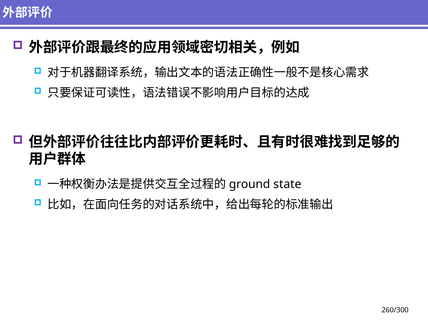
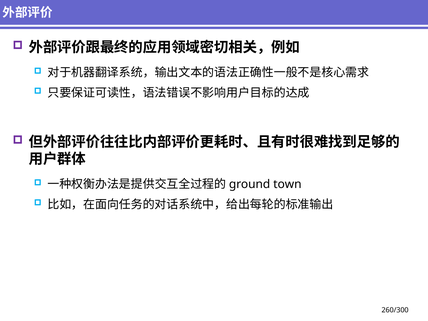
state: state -> town (287, 184)
